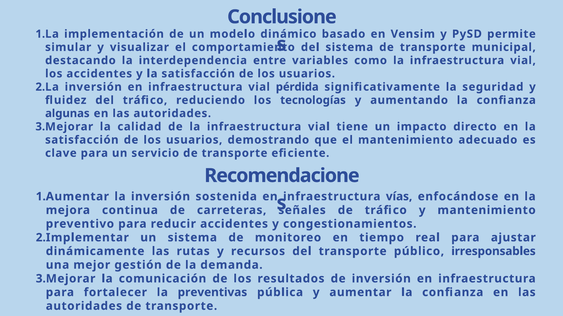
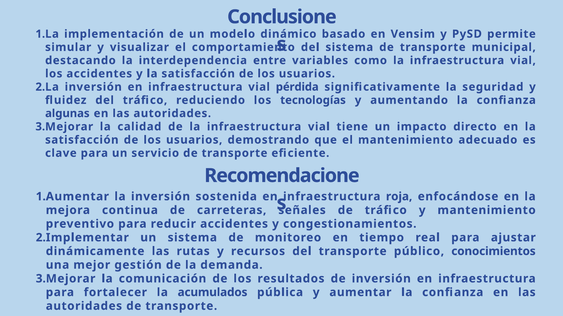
vías: vías -> roja (399, 197)
irresponsables: irresponsables -> conocimientos (493, 252)
preventivas: preventivas -> acumulados (213, 293)
